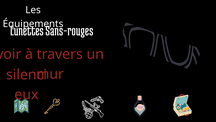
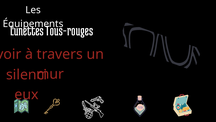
Sans-rouges: Sans-rouges -> Tous-rouges (69, 30)
